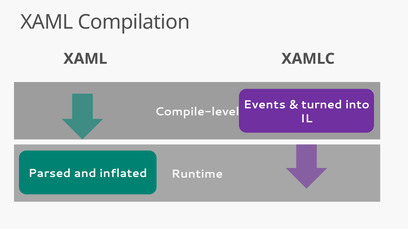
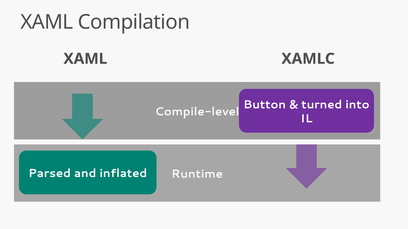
Events: Events -> Button (265, 105)
